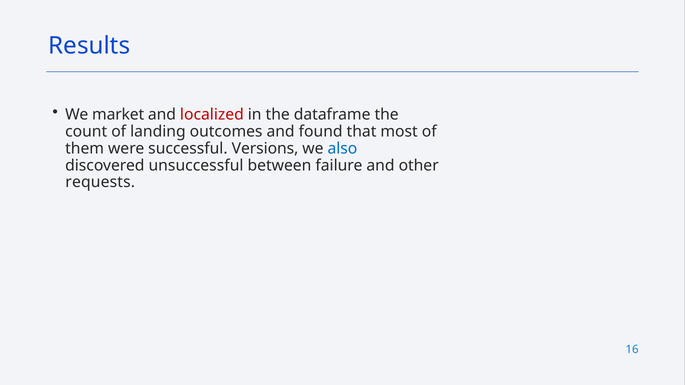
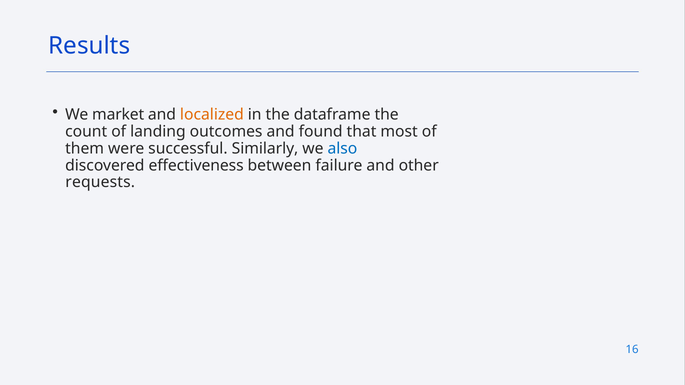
localized colour: red -> orange (212, 115)
Versions: Versions -> Similarly (265, 149)
unsuccessful: unsuccessful -> effectiveness (196, 165)
